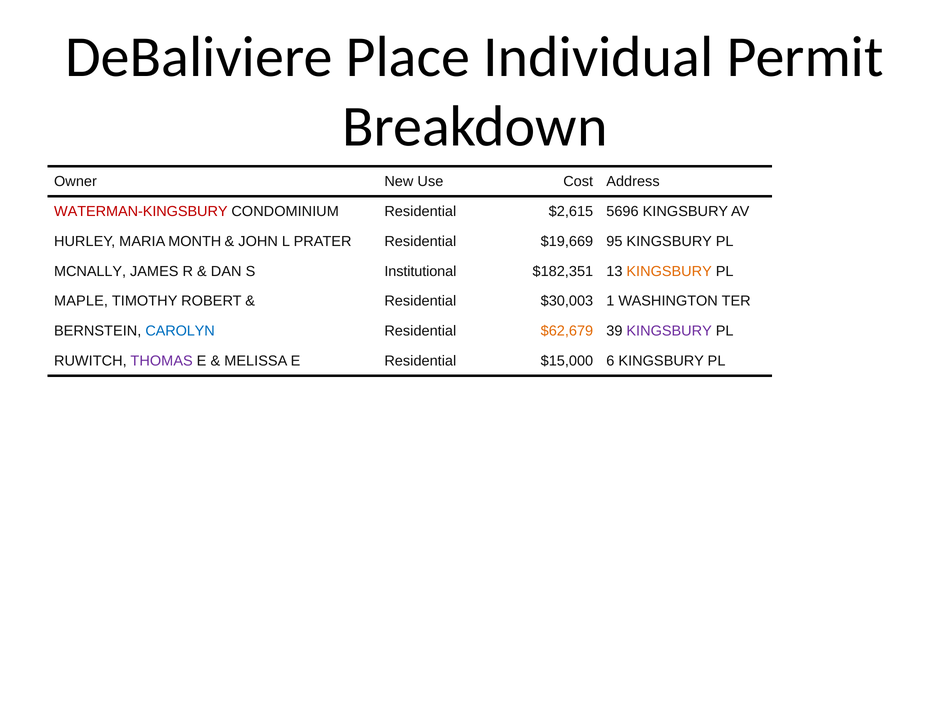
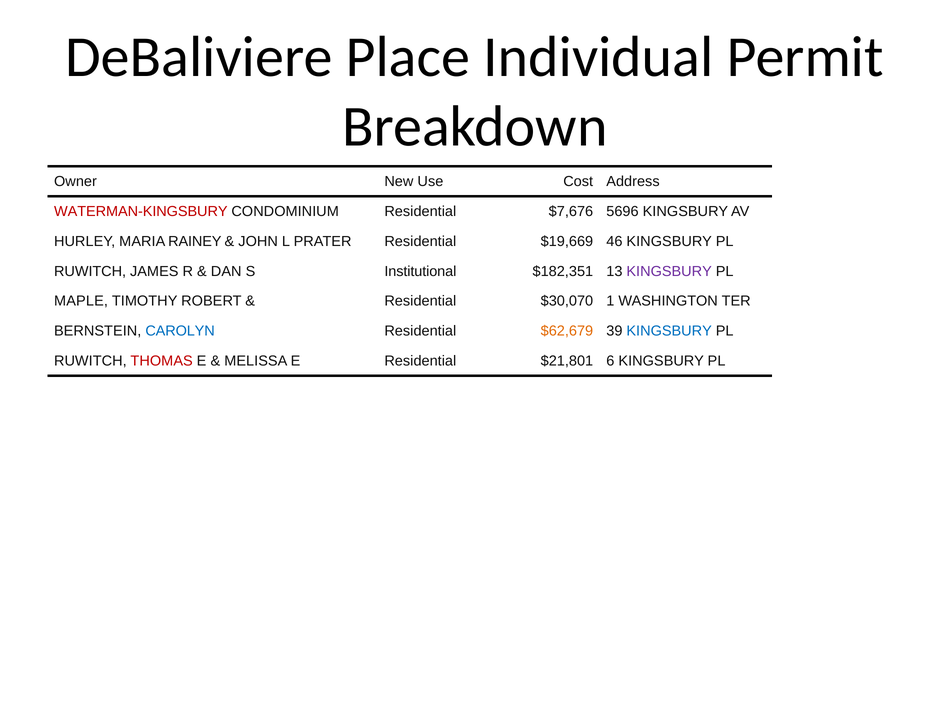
$2,615: $2,615 -> $7,676 (571, 212)
MONTH: MONTH -> RAINEY (195, 242)
95: 95 -> 46 (614, 242)
MCNALLY: MCNALLY -> RUWITCH (90, 271)
KINGSBURY colour: orange -> purple (669, 271)
$30,003: $30,003 -> $30,070 (567, 301)
KINGSBURY colour: purple -> blue (669, 331)
THOMAS colour: purple -> red (162, 361)
$15,000: $15,000 -> $21,801 (567, 361)
